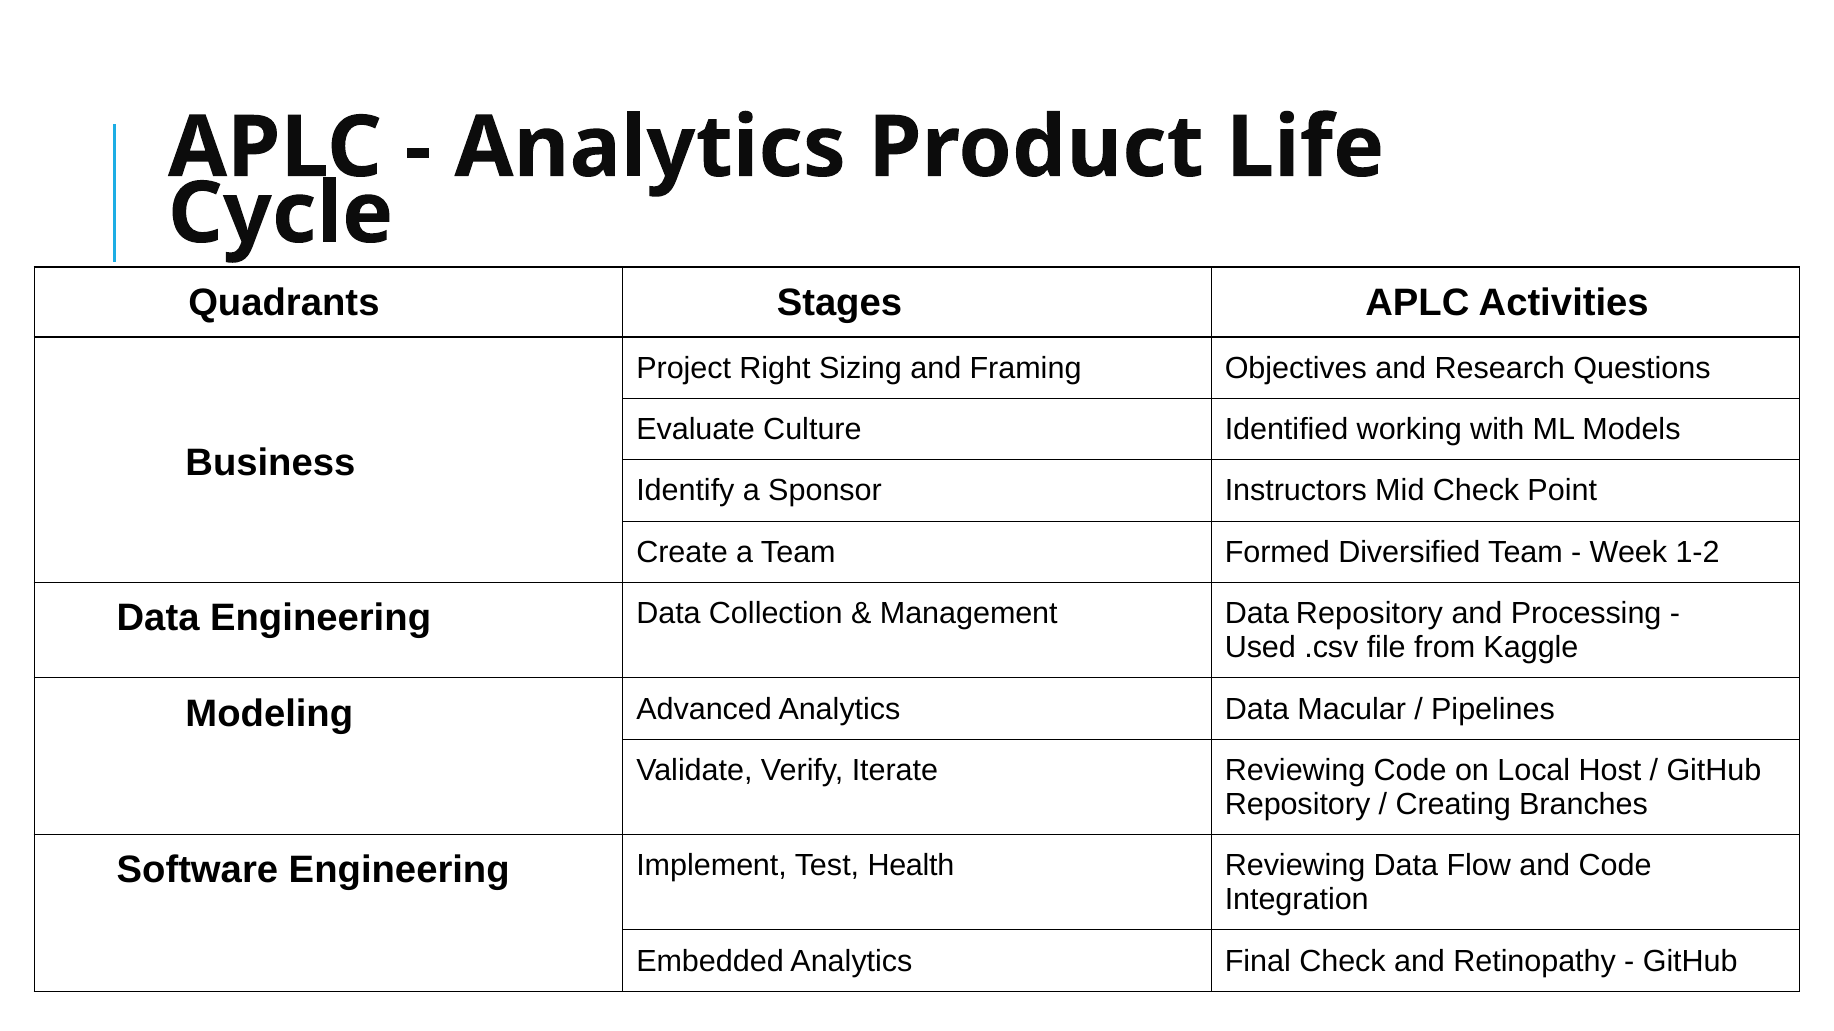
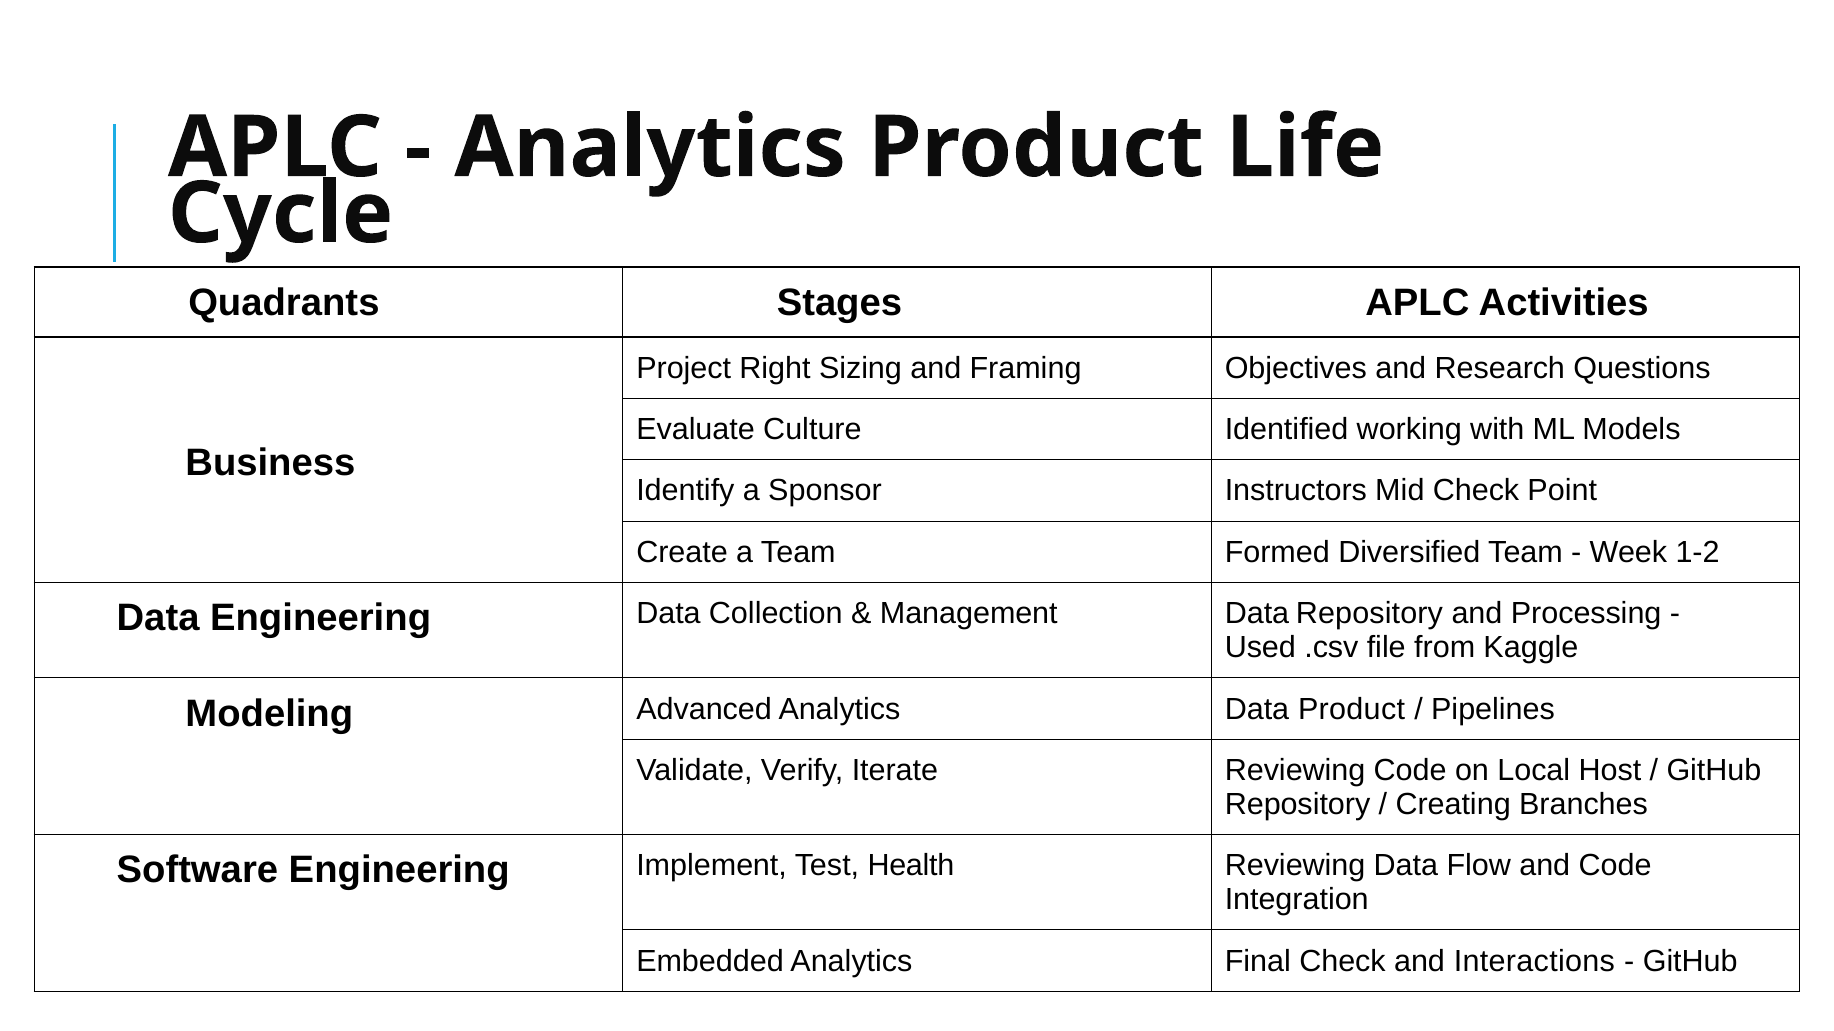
Data Macular: Macular -> Product (1352, 709)
Retinopathy: Retinopathy -> Interactions (1534, 962)
